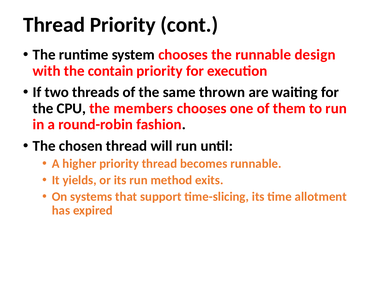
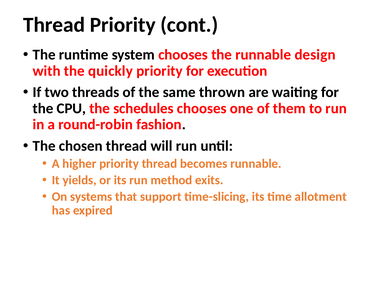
contain: contain -> quickly (110, 71)
members: members -> schedules (143, 108)
